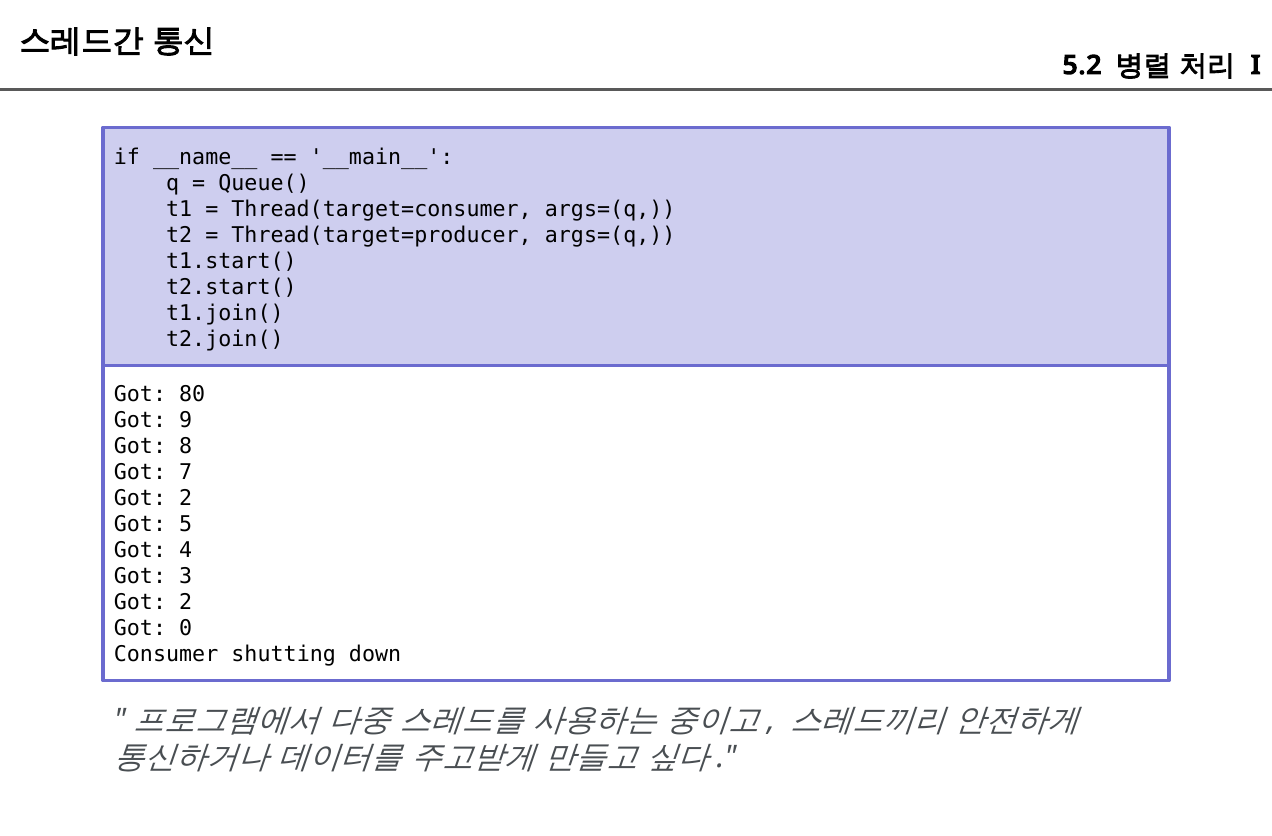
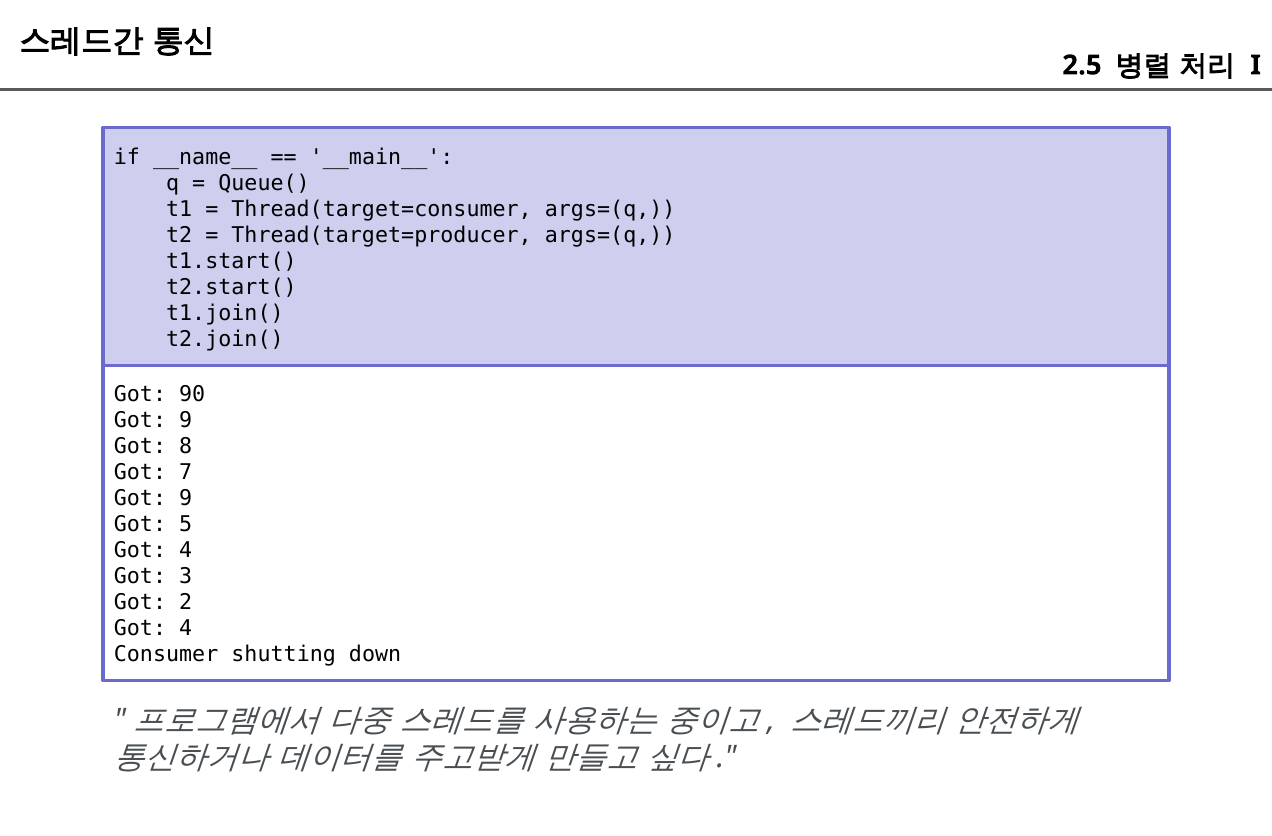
5.2: 5.2 -> 2.5 (1082, 65)
80: 80 -> 90 (192, 394)
2: 2 -> 9 (186, 498)
0: 0 -> 4 (186, 628)
